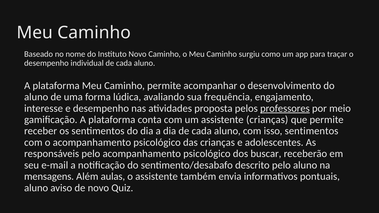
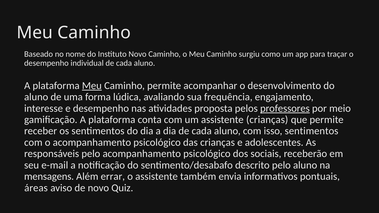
Meu underline: none -> present (92, 86)
buscar: buscar -> sociais (266, 154)
aulas: aulas -> errar (113, 177)
aluno: aluno -> áreas (36, 188)
